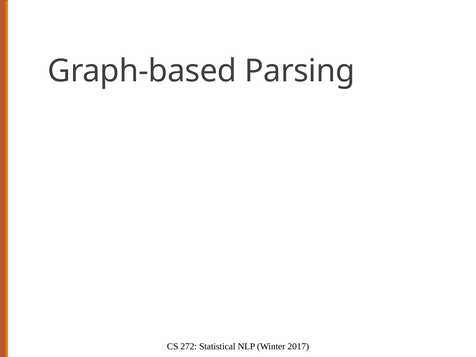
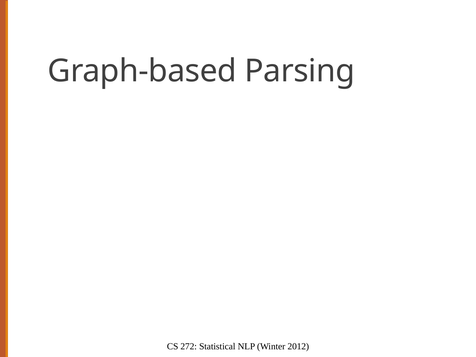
2017: 2017 -> 2012 (298, 346)
